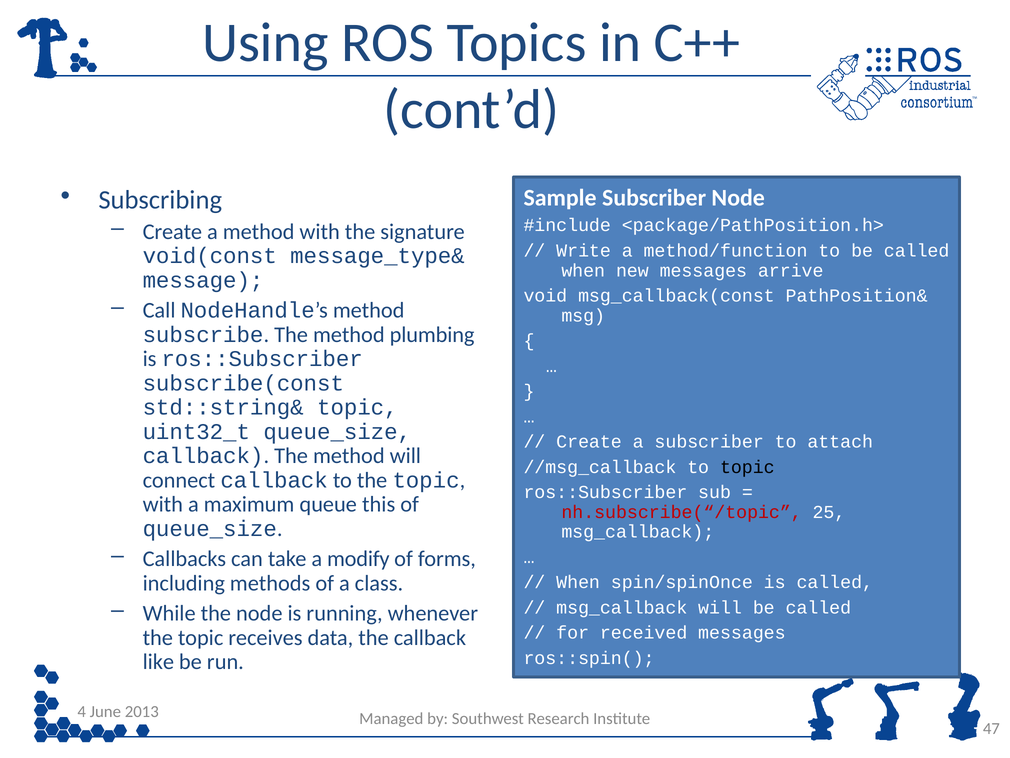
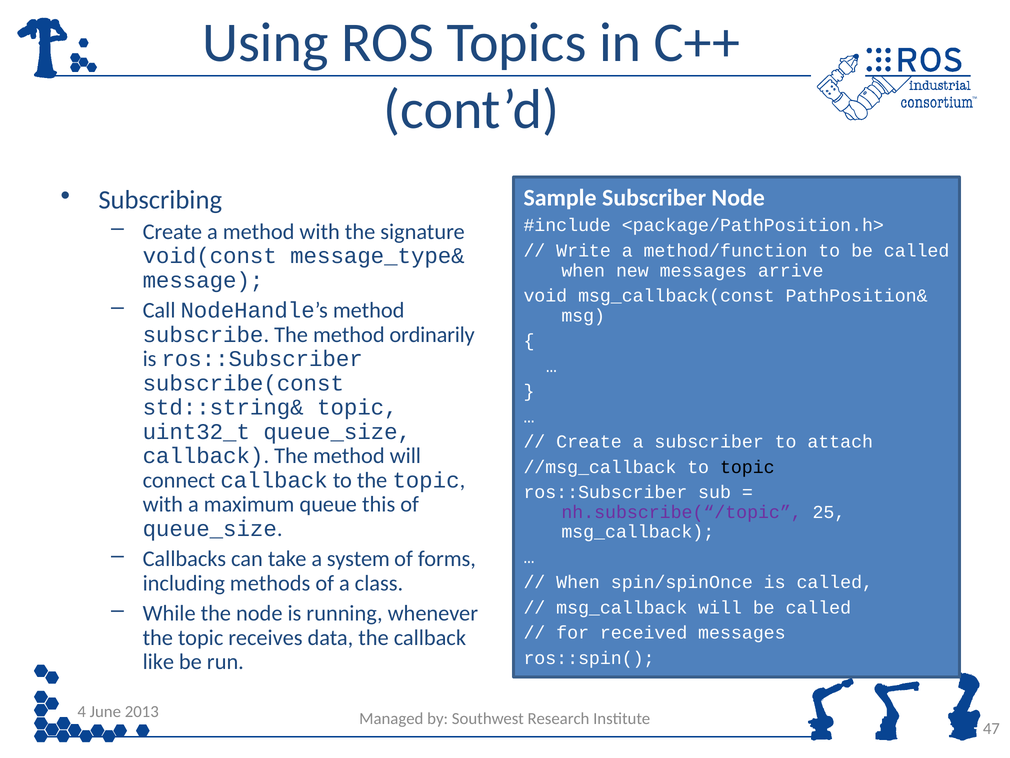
plumbing: plumbing -> ordinarily (432, 335)
nh.subscribe(“/topic colour: red -> purple (682, 512)
modify: modify -> system (358, 559)
